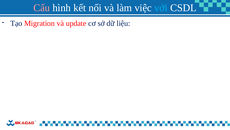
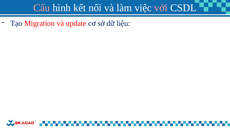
với colour: light blue -> pink (161, 8)
